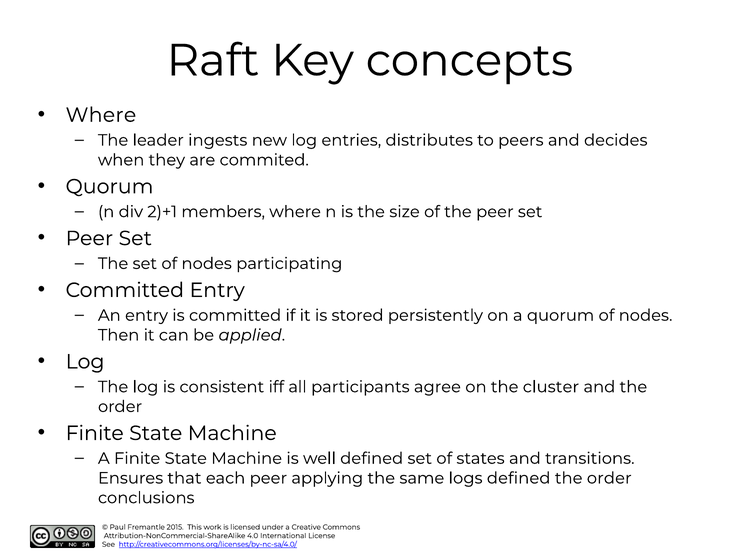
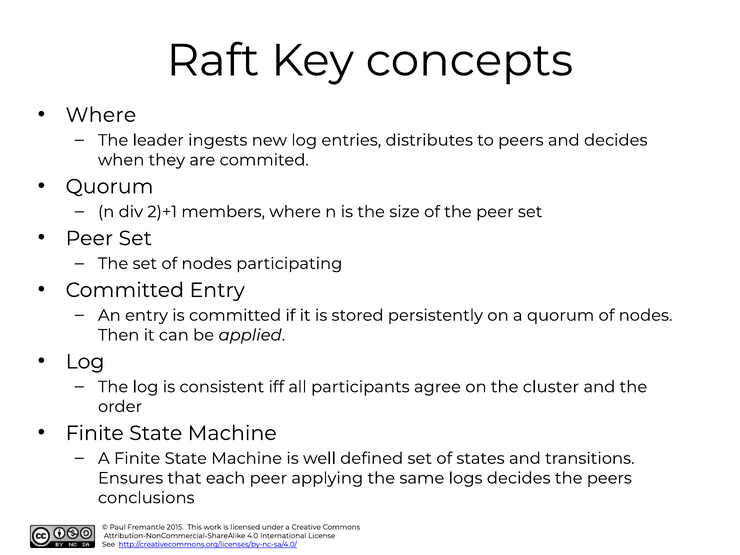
logs defined: defined -> decides (519, 478)
order: order -> peers (609, 478)
